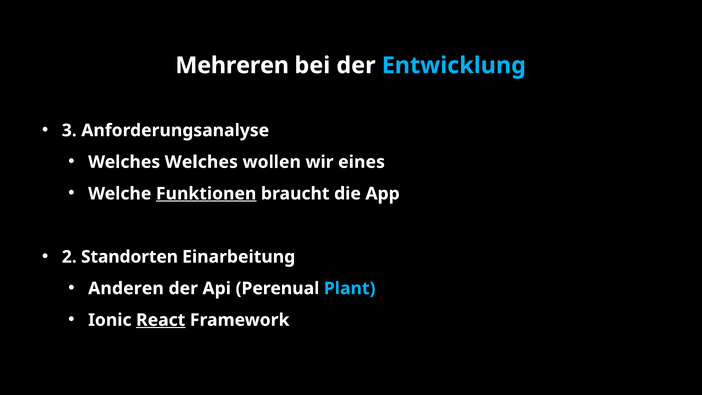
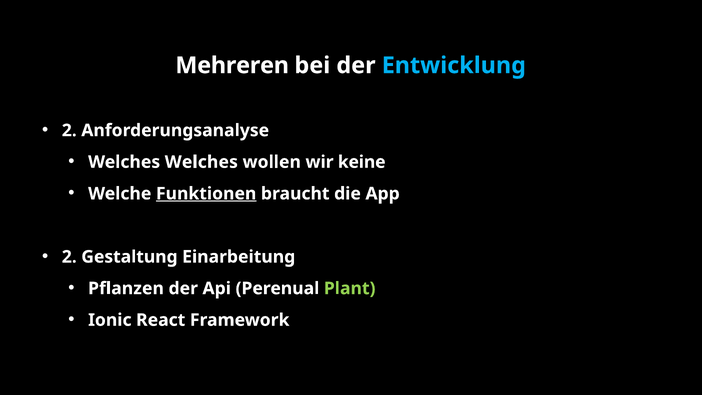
3: 3 -> 2 (69, 130)
eines: eines -> keine (362, 162)
Standorten: Standorten -> Gestaltung (129, 257)
Anderen: Anderen -> Pflanzen (126, 288)
Plant colour: light blue -> light green (350, 288)
React underline: present -> none (161, 320)
